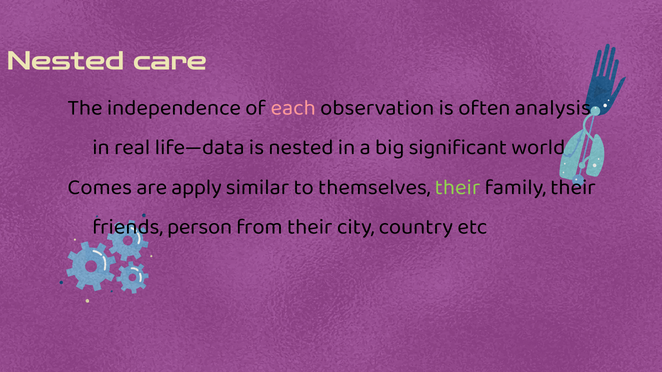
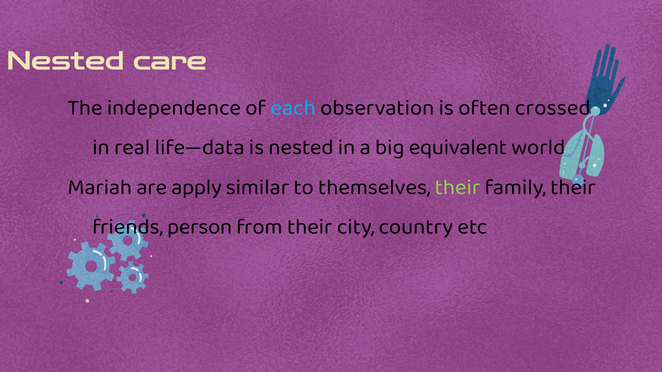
each colour: pink -> light blue (293, 108)
analysis: analysis -> crossed (553, 108)
significant: significant -> equivalent (458, 147)
Comes: Comes -> Mariah (100, 187)
